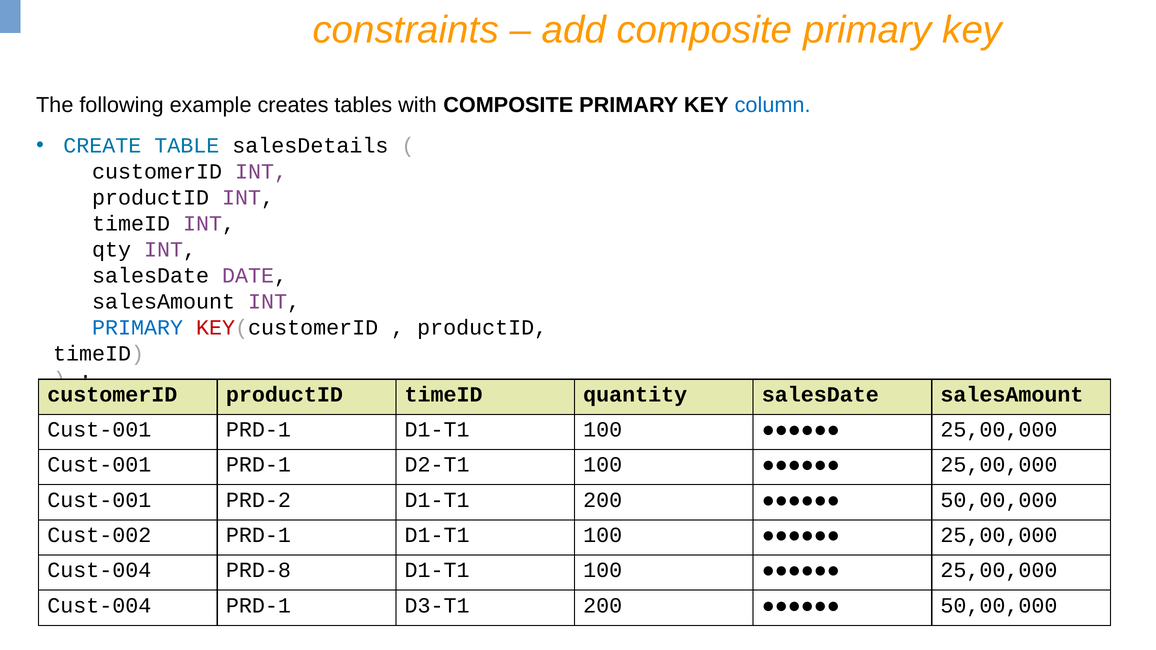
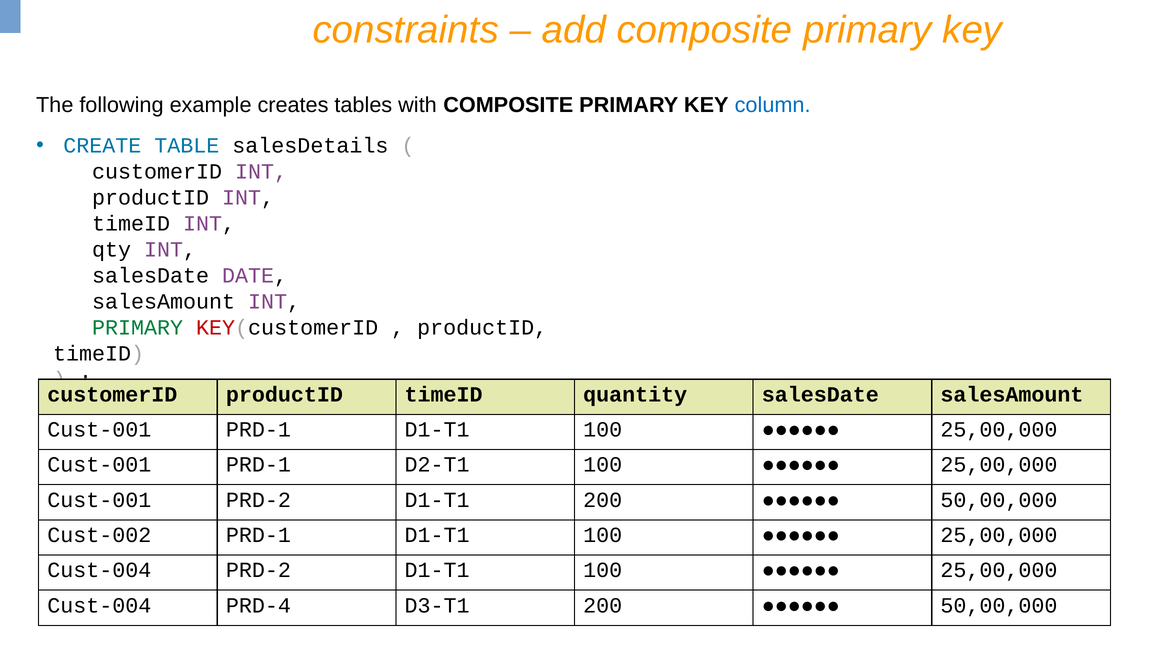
PRIMARY colour: blue -> green (138, 328)
Cust-004 PRD-8: PRD-8 -> PRD-2 (258, 570)
Cust-004 PRD-1: PRD-1 -> PRD-4 (258, 606)
